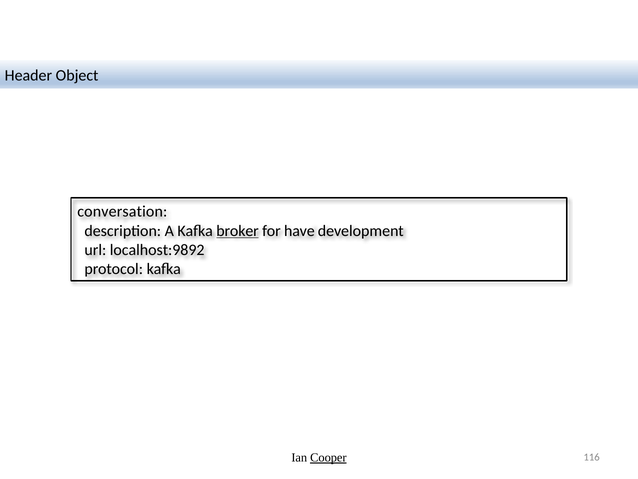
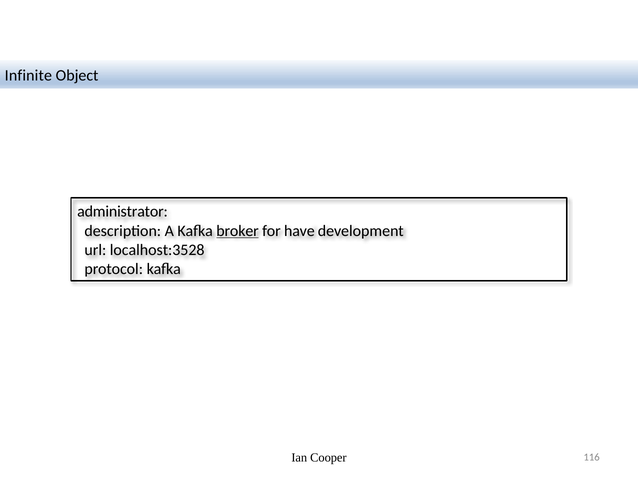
Header: Header -> Infinite (28, 75)
conversation: conversation -> administrator (122, 212)
localhost:9892: localhost:9892 -> localhost:3528 (157, 250)
Cooper underline: present -> none (328, 457)
